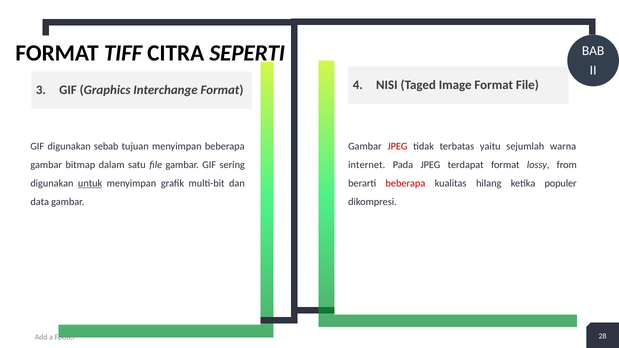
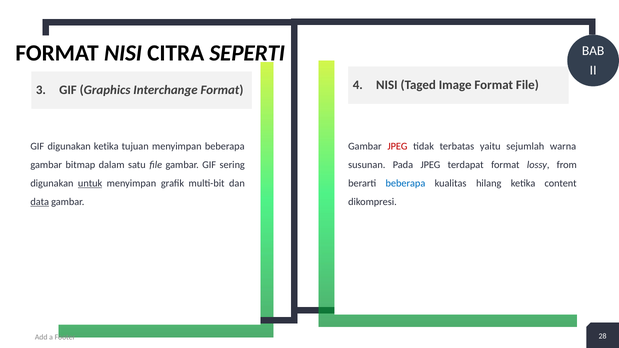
FORMAT TIFF: TIFF -> NISI (123, 53)
digunakan sebab: sebab -> ketika (106, 146)
internet: internet -> susunan (367, 165)
beberapa colour: red -> blue (405, 184)
populer: populer -> content (561, 184)
data underline: none -> present (40, 202)
